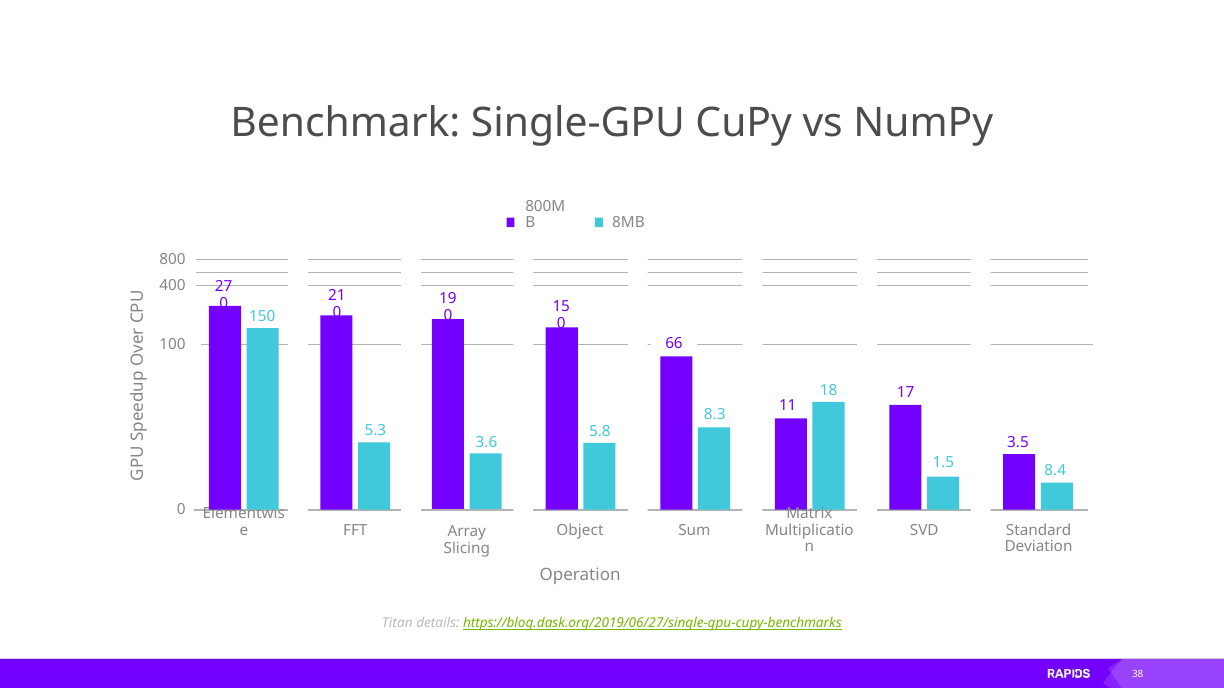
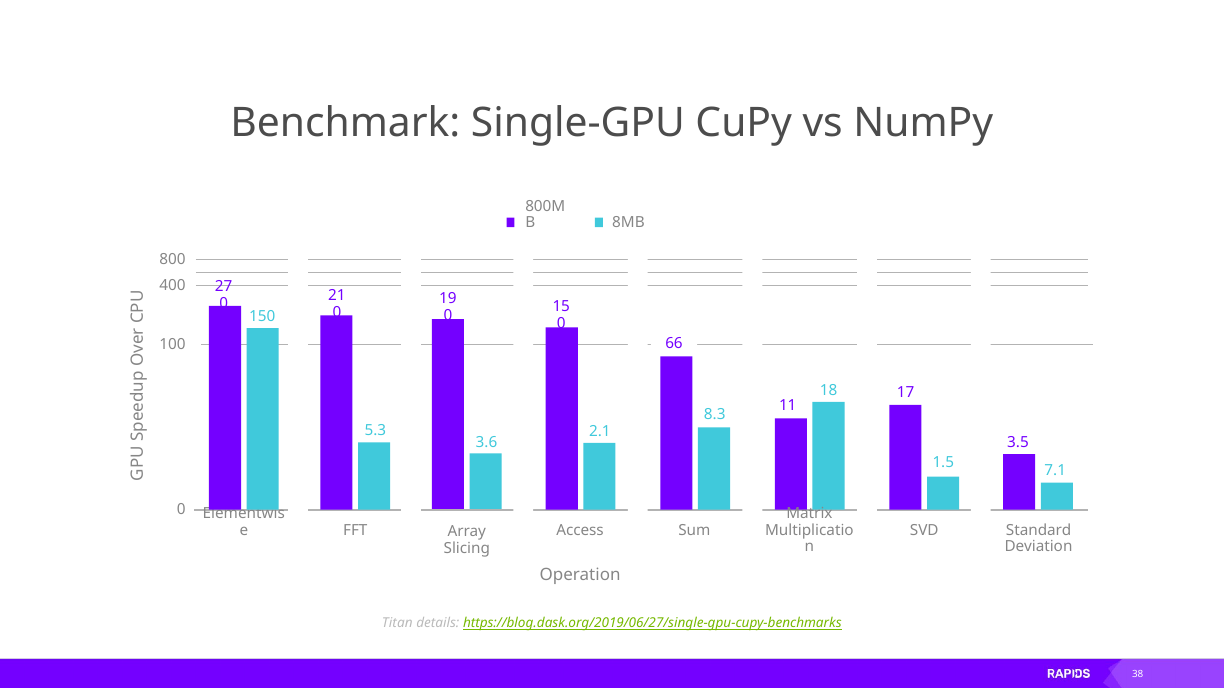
5.8: 5.8 -> 2.1 (600, 432)
8.4: 8.4 -> 7.1 (1055, 470)
Object: Object -> Access (580, 530)
